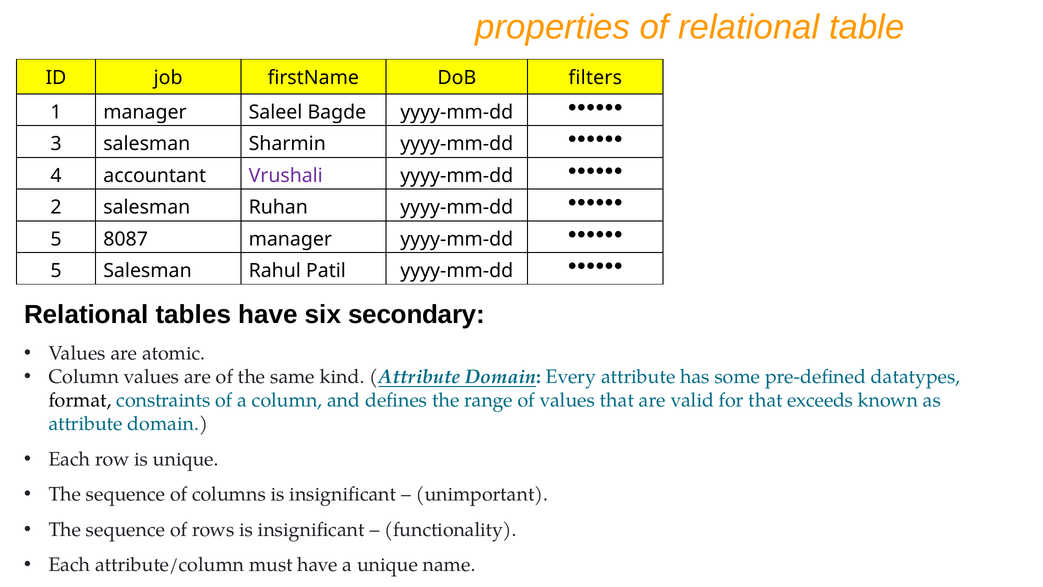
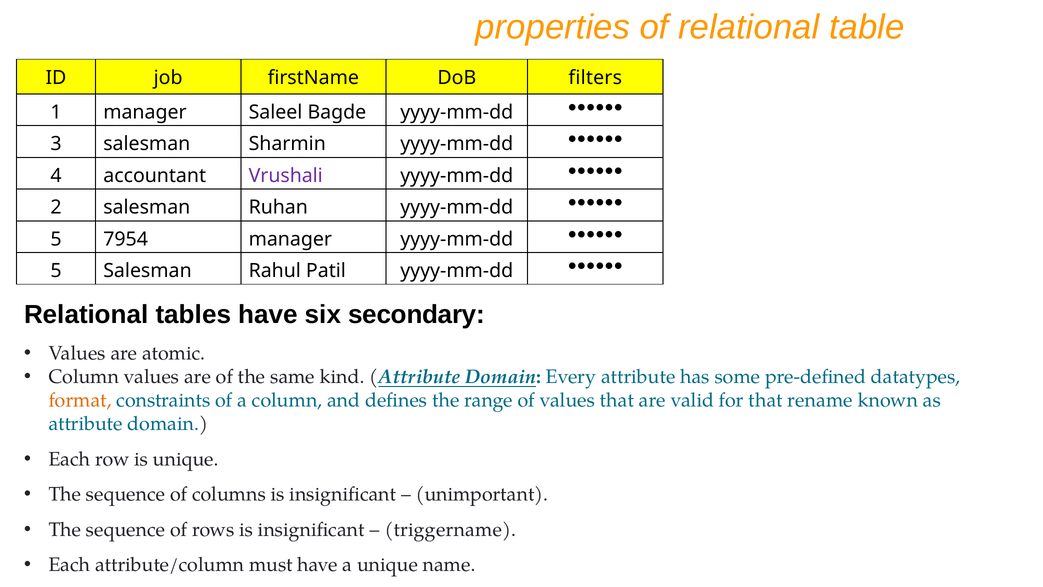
8087: 8087 -> 7954 (126, 239)
format colour: black -> orange (80, 400)
exceeds: exceeds -> rename (820, 400)
functionality: functionality -> triggername (450, 529)
